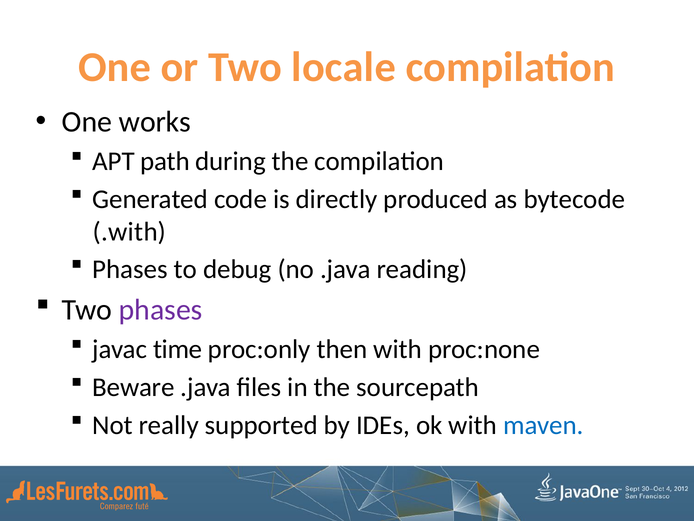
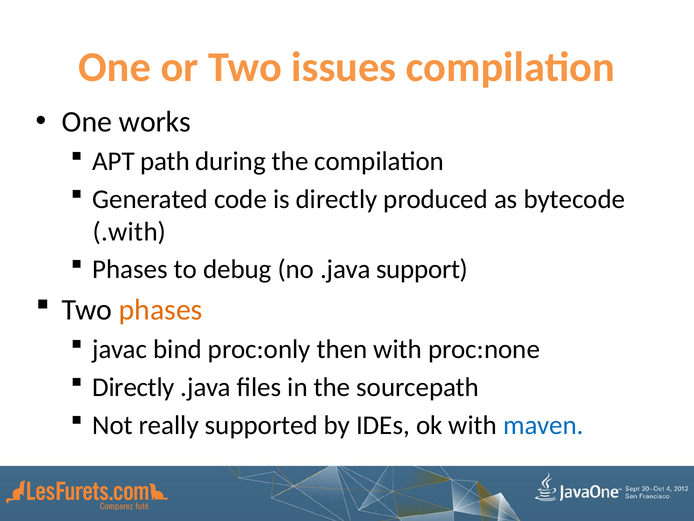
locale: locale -> issues (344, 67)
reading: reading -> support (422, 269)
phases colour: purple -> orange (161, 310)
time: time -> bind (178, 349)
Beware: Beware -> Directly (133, 387)
